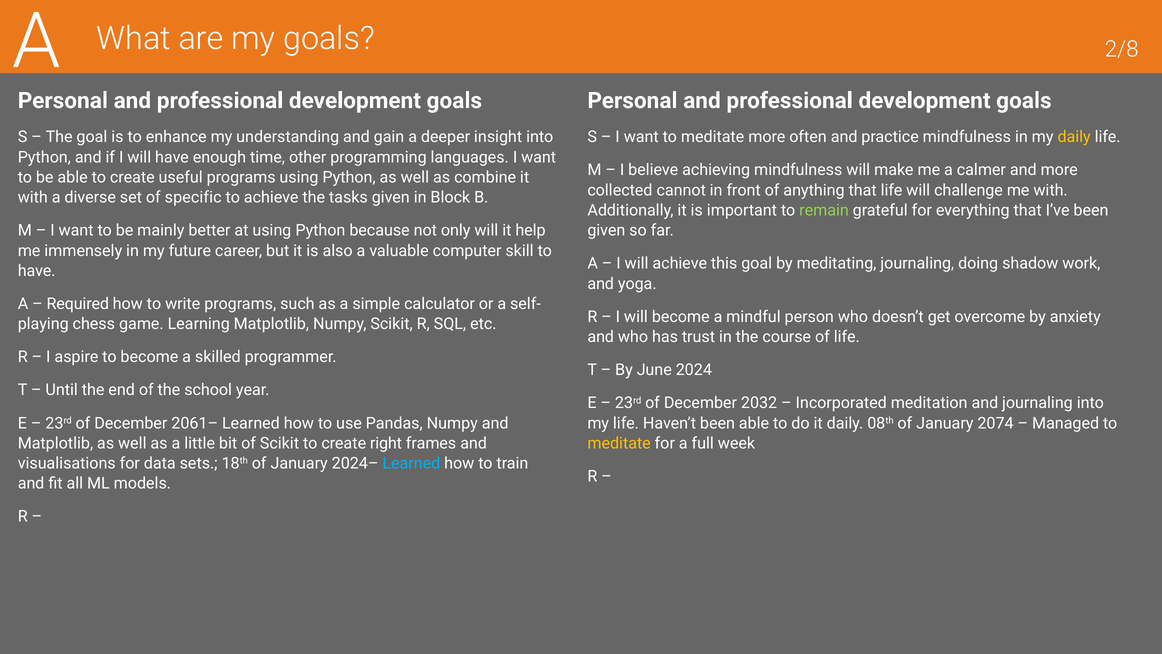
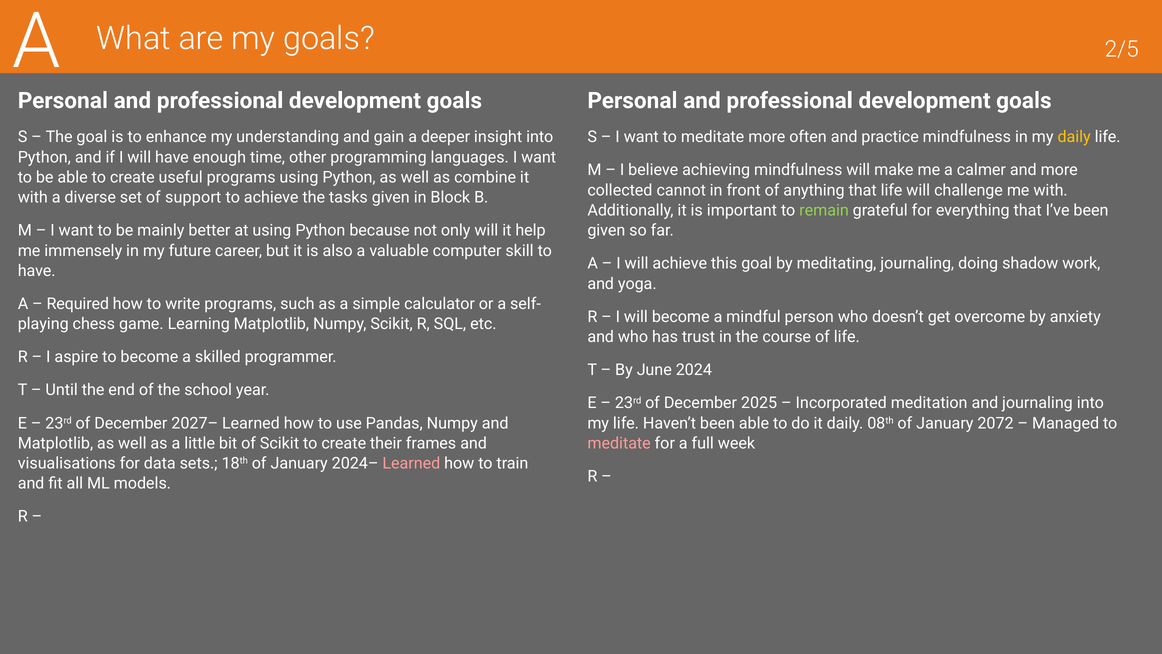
2/8: 2/8 -> 2/5 (1122, 49)
specific: specific -> support (193, 197)
2032: 2032 -> 2025 (759, 403)
2061–: 2061– -> 2027– (195, 423)
2074: 2074 -> 2072 (996, 423)
right: right -> their (386, 443)
meditate colour: yellow -> pink (619, 443)
Learned colour: light blue -> pink (411, 463)
